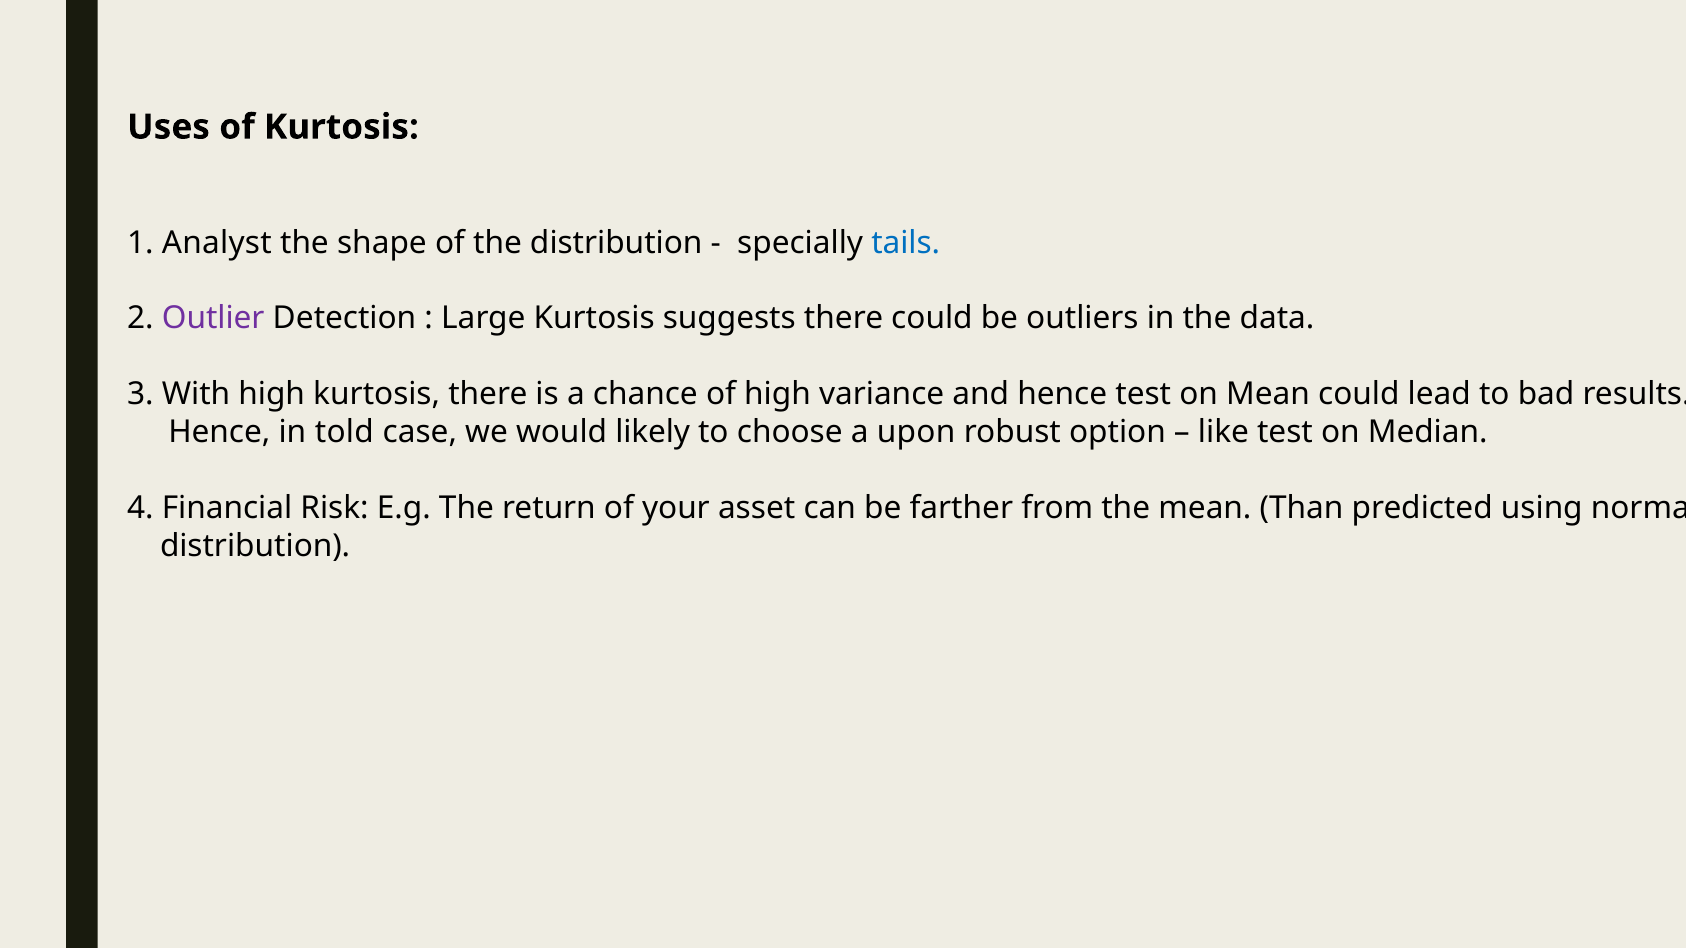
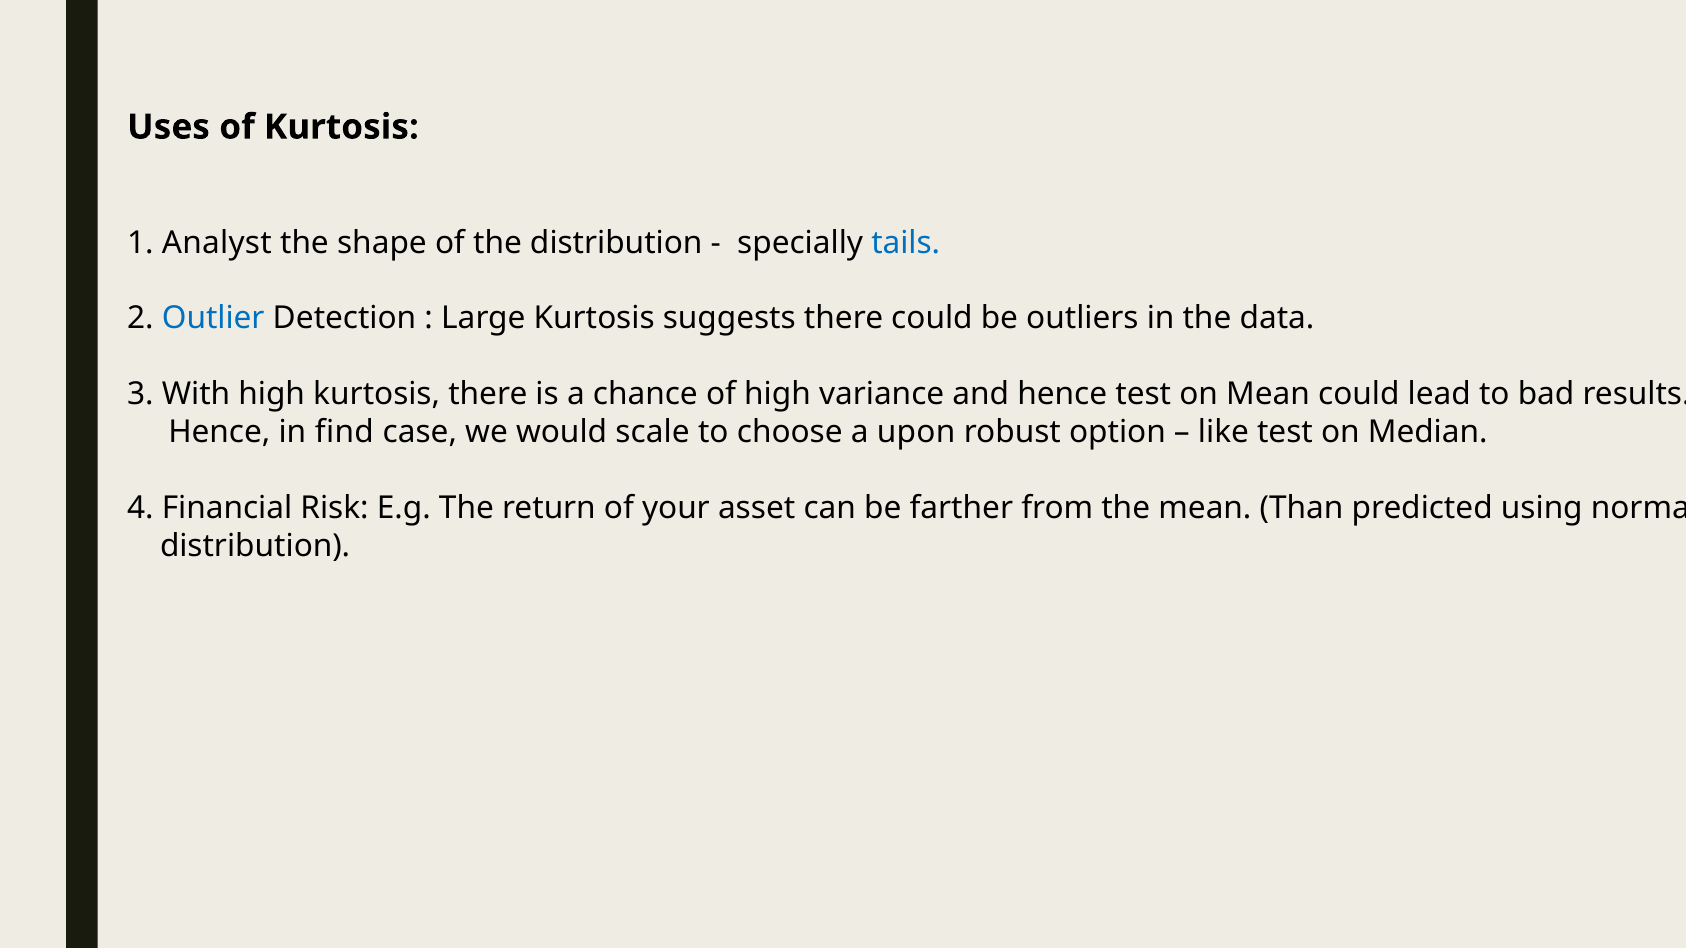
Outlier colour: purple -> blue (213, 319)
told: told -> find (344, 432)
likely: likely -> scale (653, 432)
